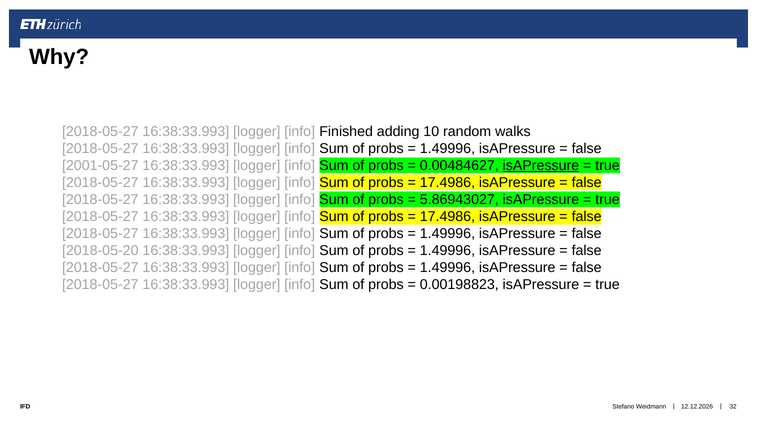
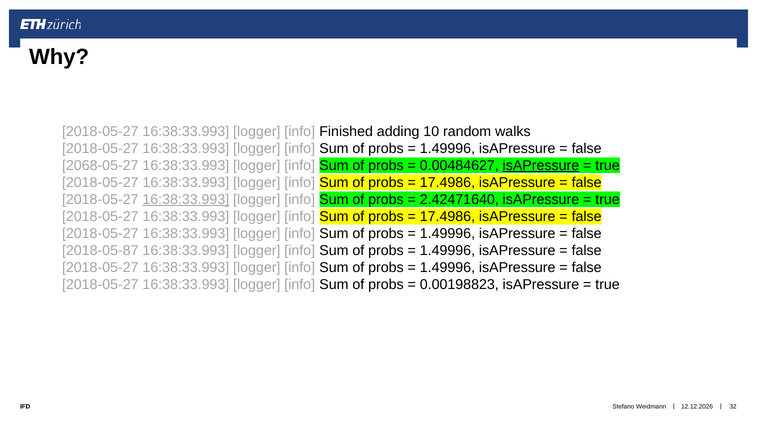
2001-05-27: 2001-05-27 -> 2068-05-27 (100, 165)
16:38:33.993 underline: none -> present (186, 200)
5.86943027: 5.86943027 -> 2.42471640 (459, 200)
2018-05-20: 2018-05-20 -> 2018-05-87 (100, 251)
